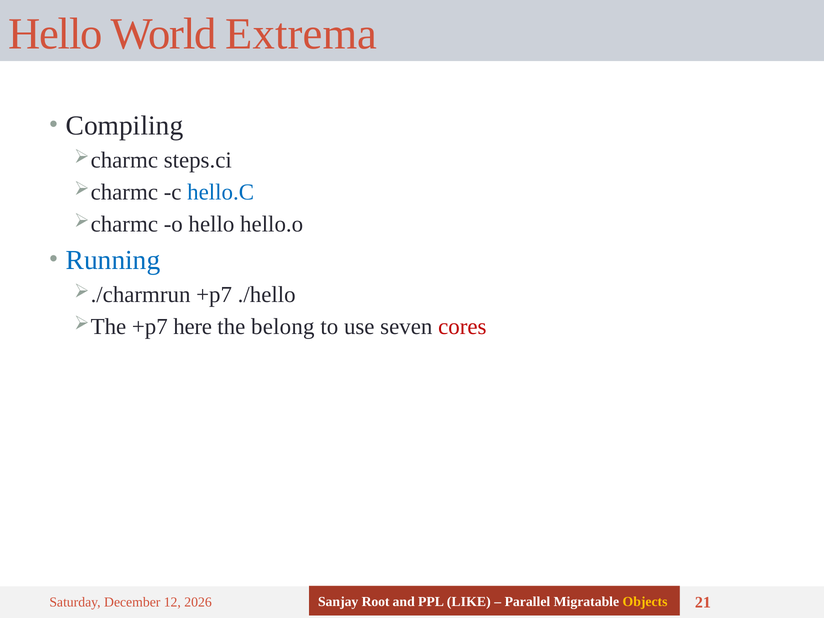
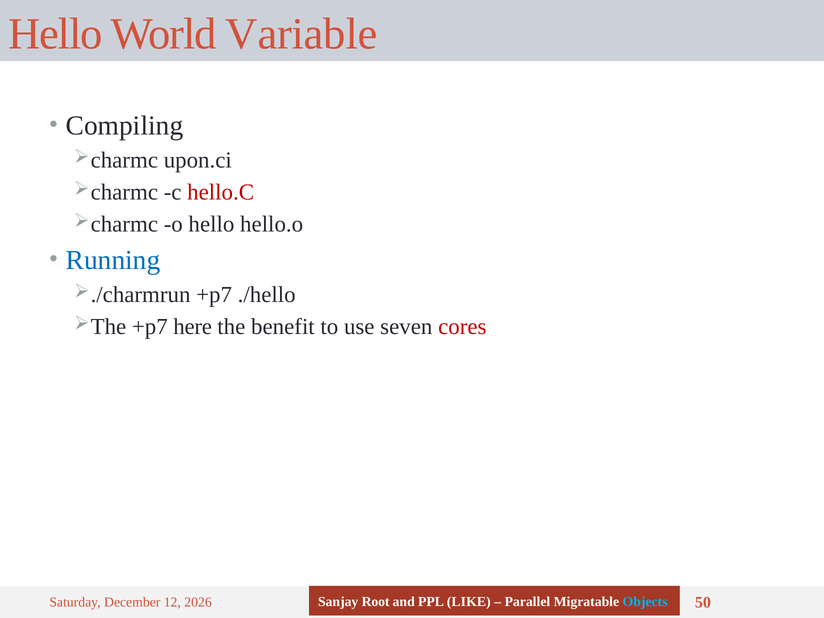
Extrema: Extrema -> Variable (301, 34)
steps.ci: steps.ci -> upon.ci (198, 160)
hello.C colour: blue -> red (221, 192)
belong: belong -> benefit (283, 327)
Objects colour: yellow -> light blue (645, 602)
21: 21 -> 50 (703, 602)
